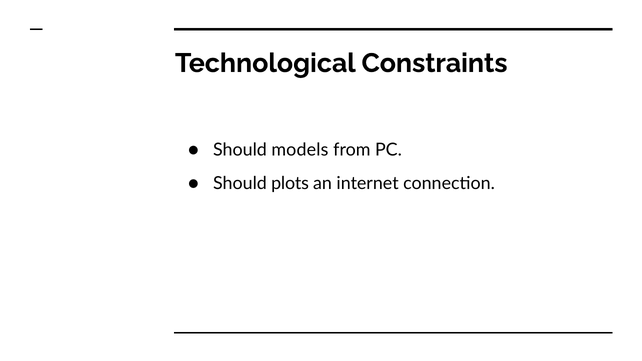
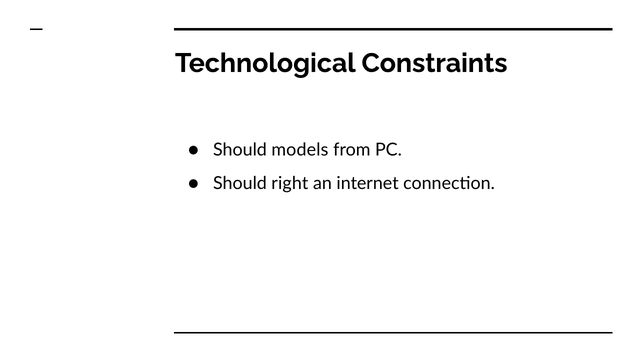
plots: plots -> right (290, 183)
